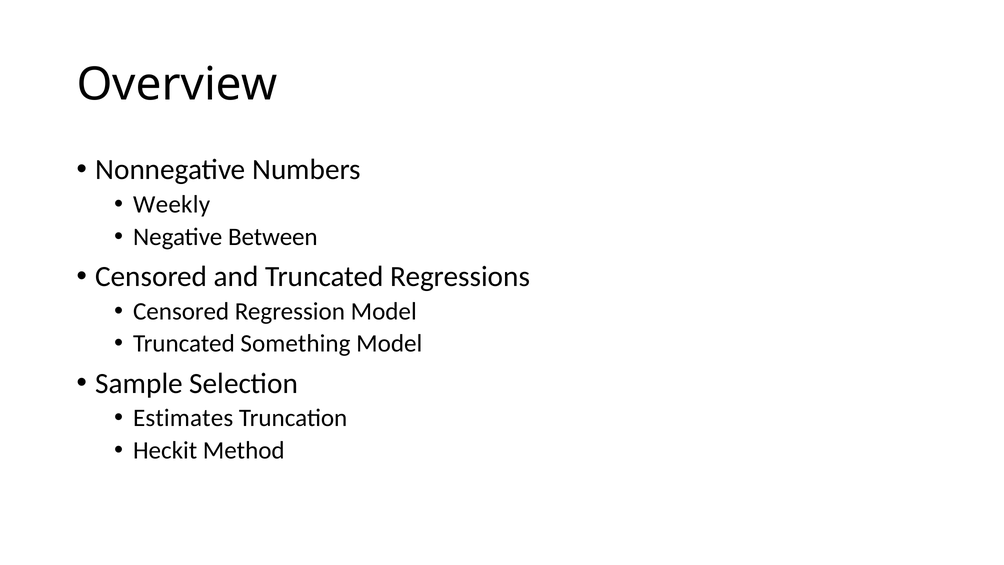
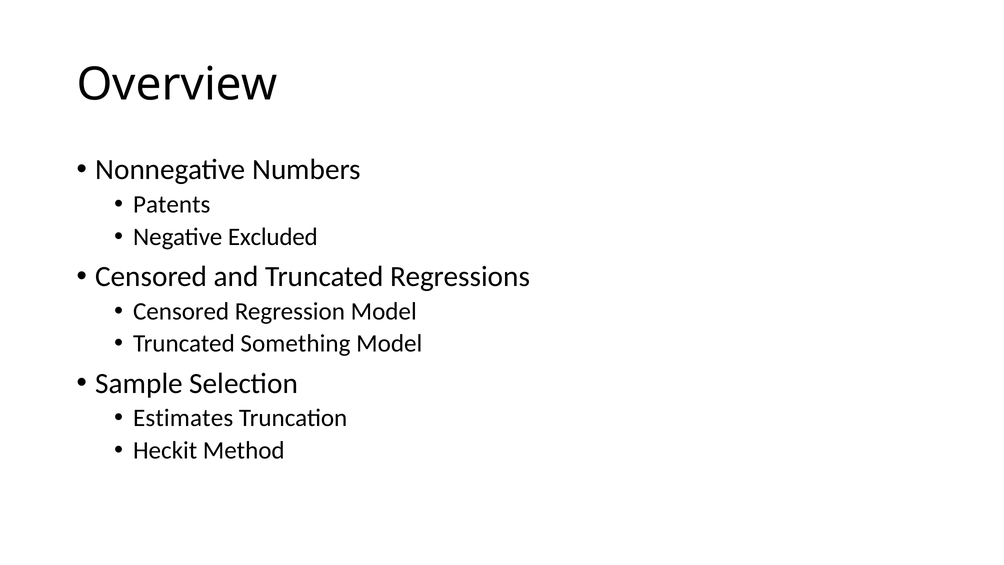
Weekly: Weekly -> Patents (172, 204)
Between: Between -> Excluded (273, 237)
